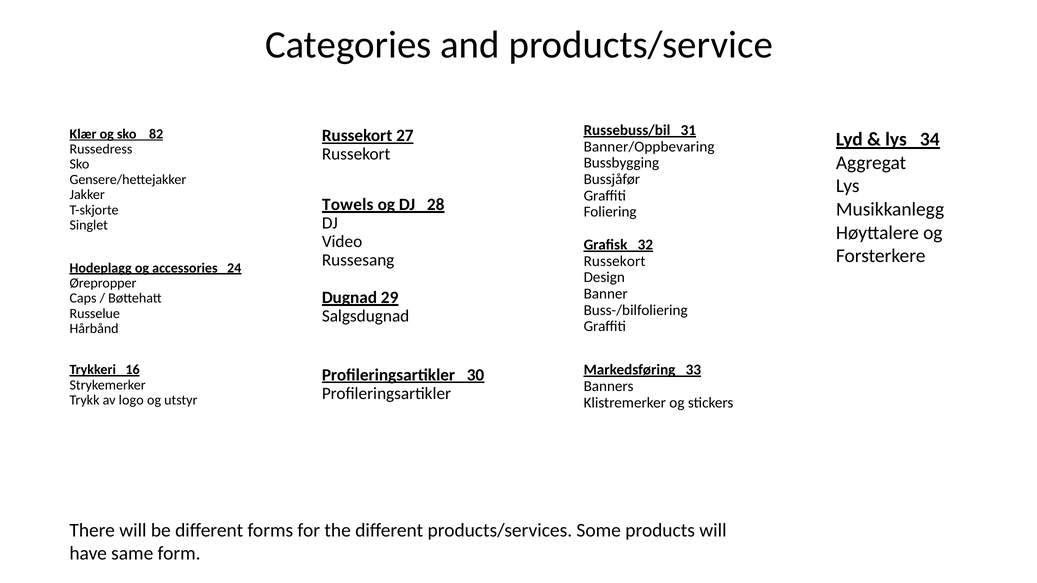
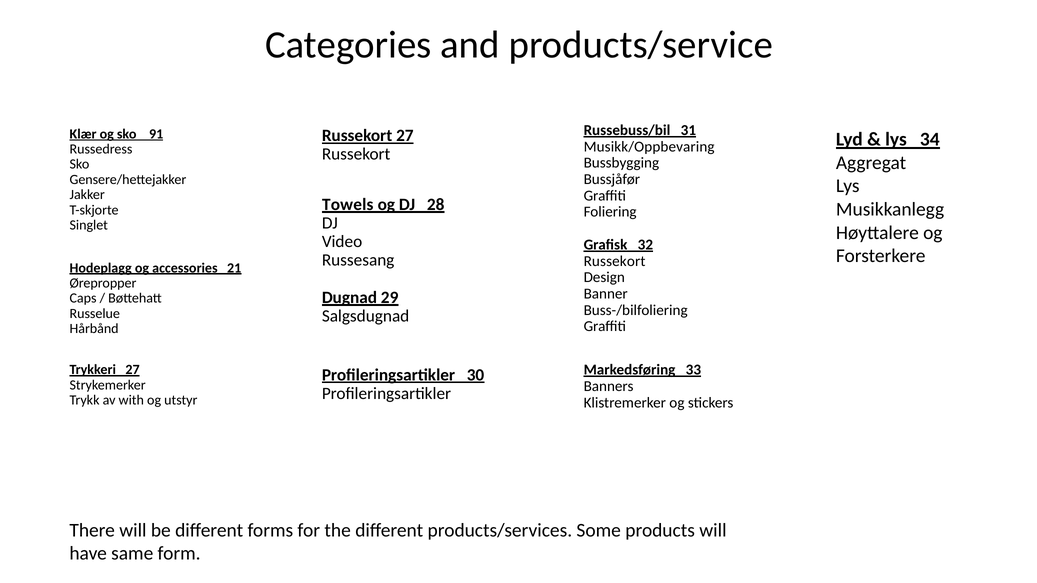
82: 82 -> 91 (156, 134)
Banner/Oppbevaring: Banner/Oppbevaring -> Musikk/Oppbevaring (649, 147)
24: 24 -> 21 (234, 268)
Trykkeri 16: 16 -> 27 (133, 370)
logo: logo -> with (131, 400)
